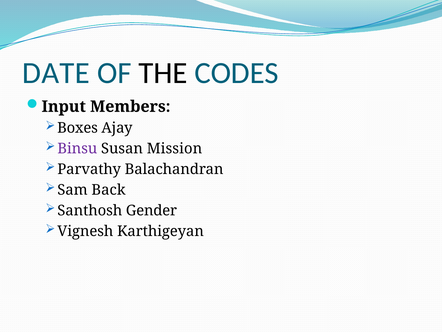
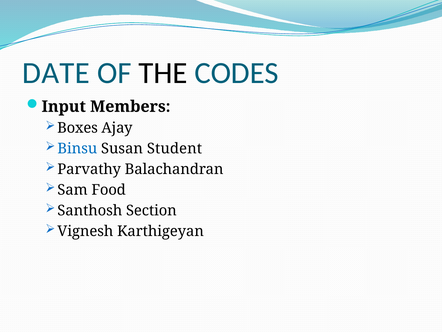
Binsu colour: purple -> blue (77, 148)
Mission: Mission -> Student (174, 148)
Back: Back -> Food (109, 190)
Gender: Gender -> Section (151, 210)
